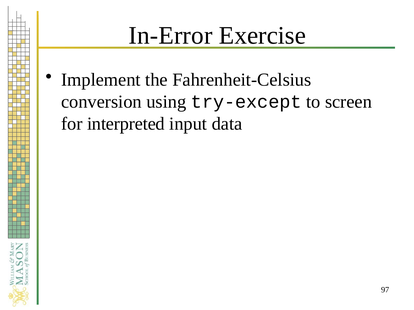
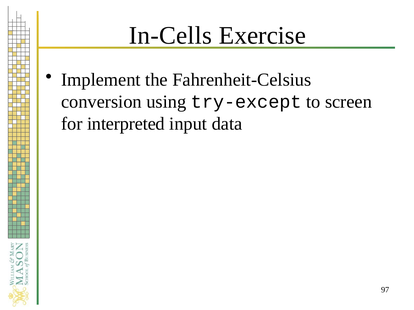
In-Error: In-Error -> In-Cells (170, 36)
